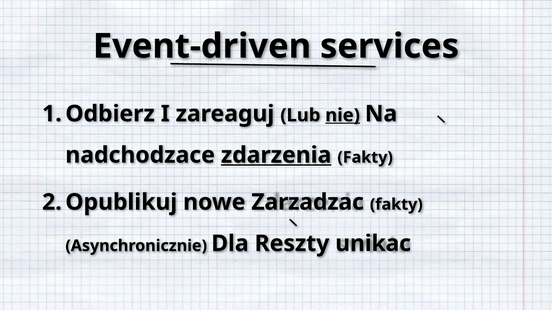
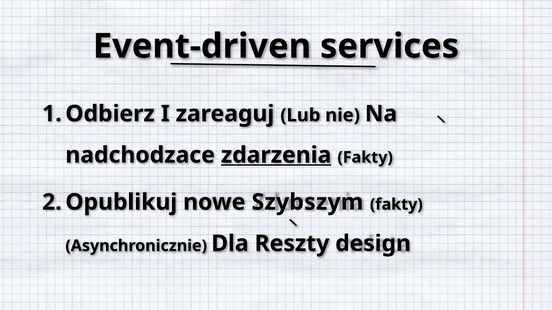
nie underline: present -> none (343, 115)
Zarzadzac: Zarzadzac -> Szybszym (307, 202)
unikac: unikac -> design (373, 244)
